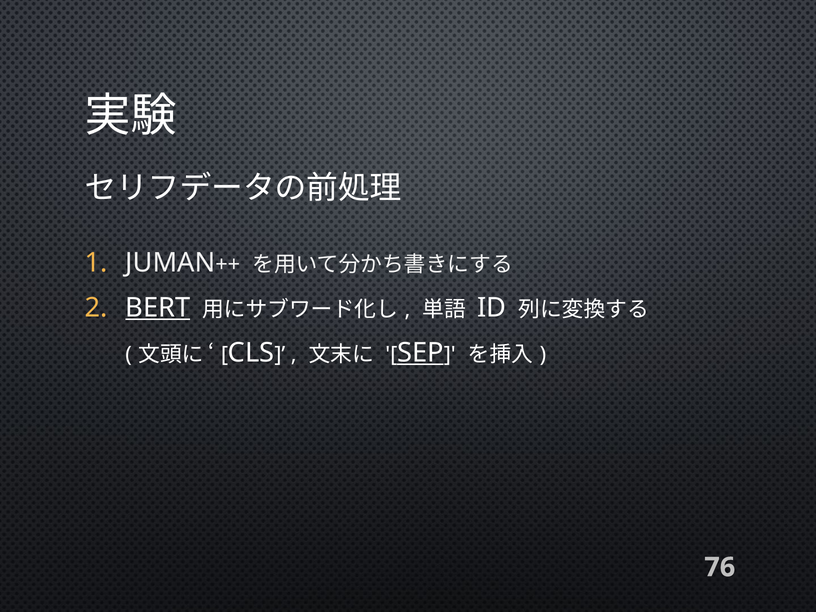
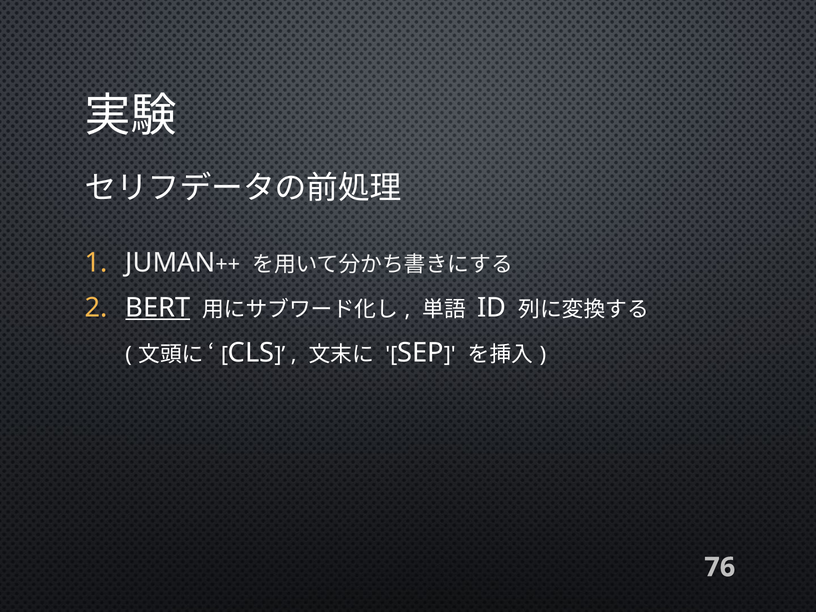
SEP underline: present -> none (420, 353)
